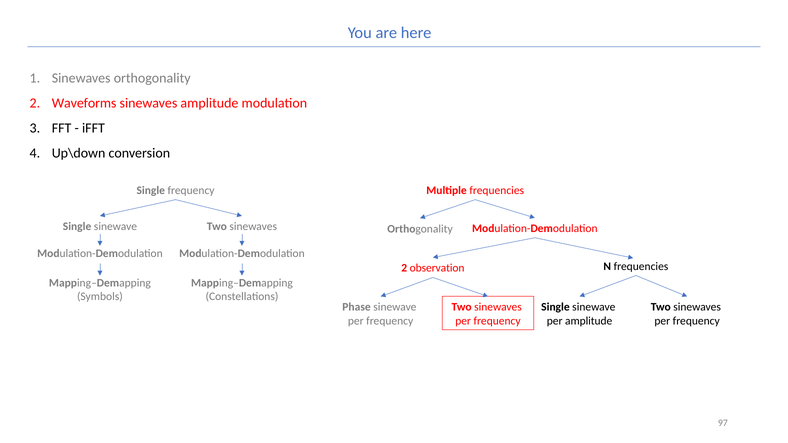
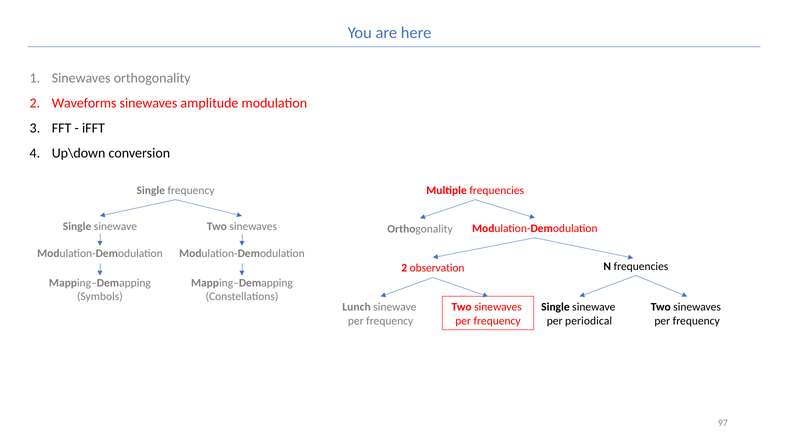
Phase: Phase -> Lunch (357, 307)
per amplitude: amplitude -> periodical (589, 321)
